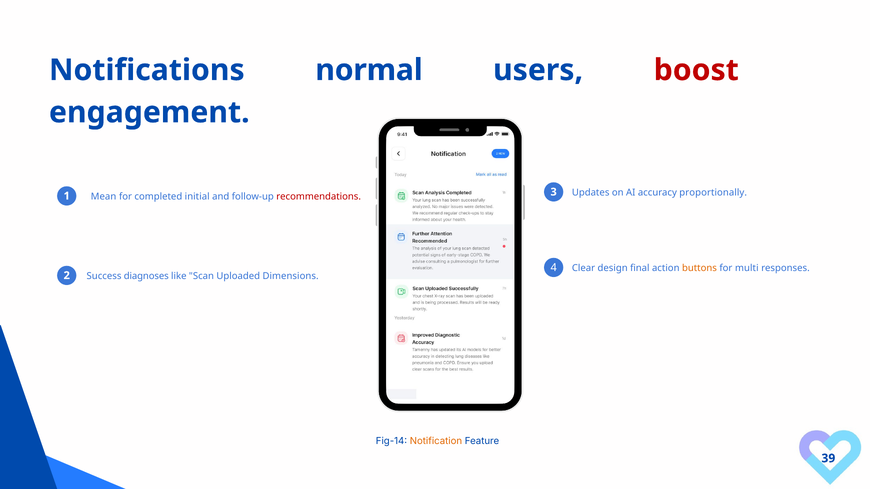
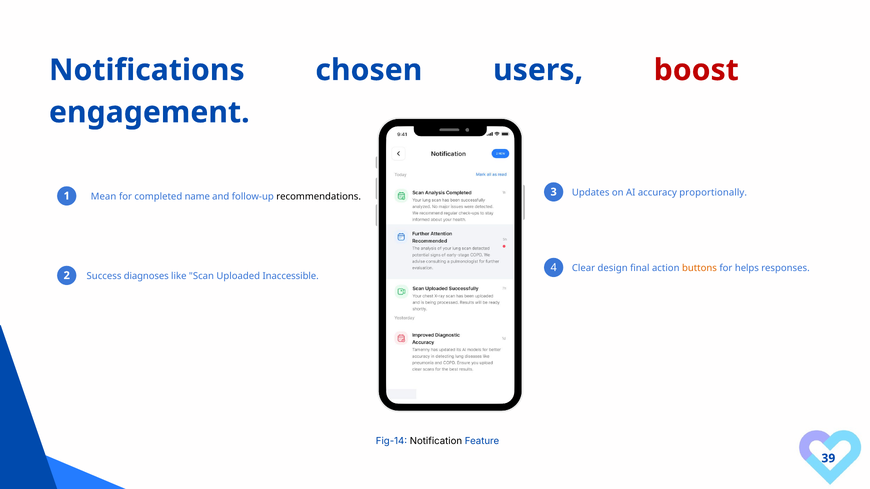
normal: normal -> chosen (369, 70)
initial: initial -> name (197, 197)
recommendations colour: red -> black (319, 197)
multi: multi -> helps (747, 269)
Dimensions: Dimensions -> Inaccessible (291, 277)
Notification colour: orange -> black (436, 441)
